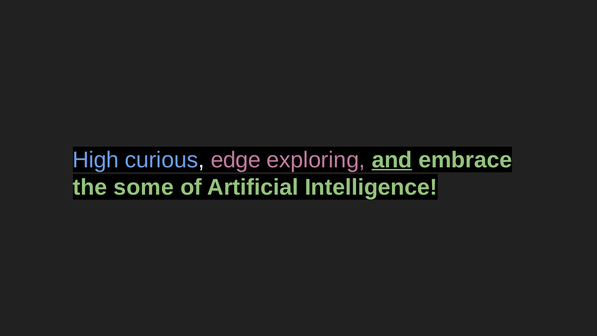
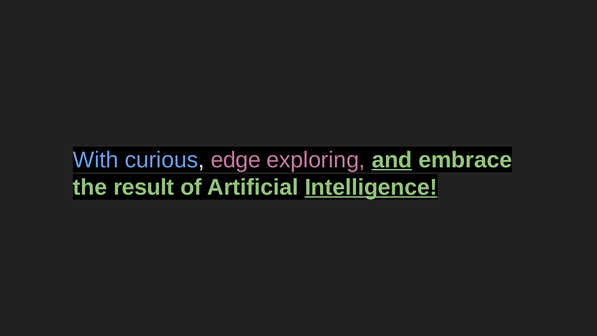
High: High -> With (96, 160)
some: some -> result (144, 187)
Intelligence underline: none -> present (371, 187)
